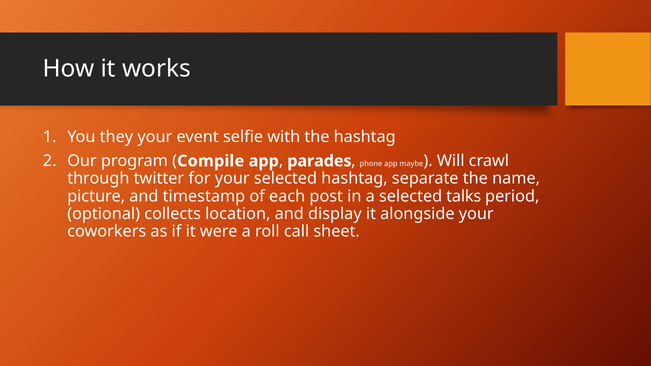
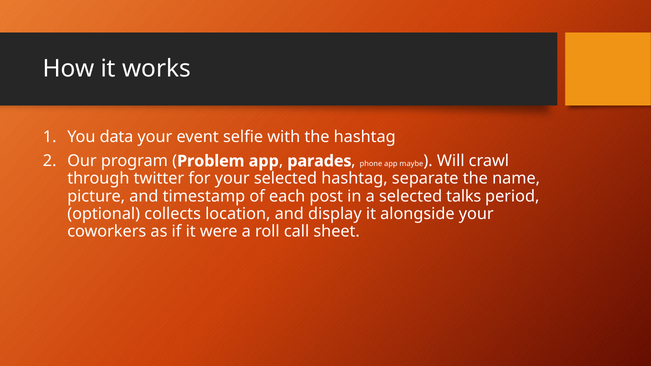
they: they -> data (117, 137)
Compile: Compile -> Problem (211, 161)
